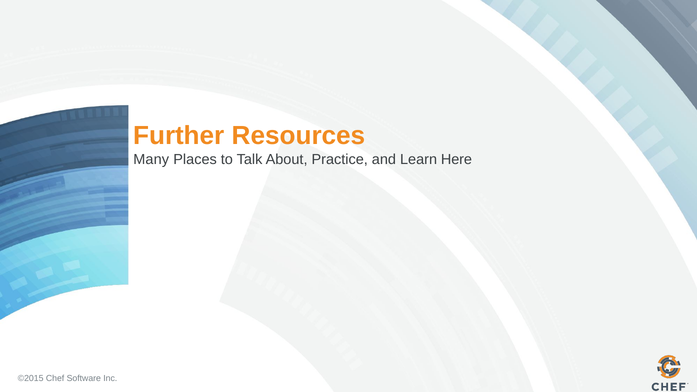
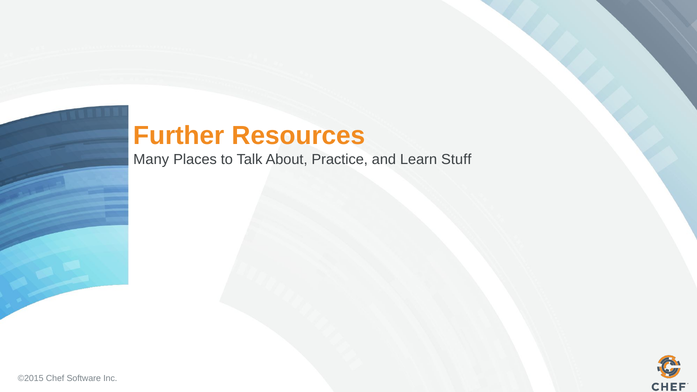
Here: Here -> Stuff (456, 160)
